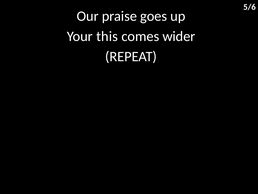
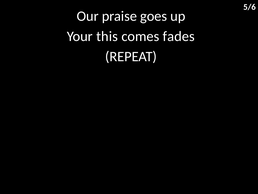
wider: wider -> fades (179, 36)
